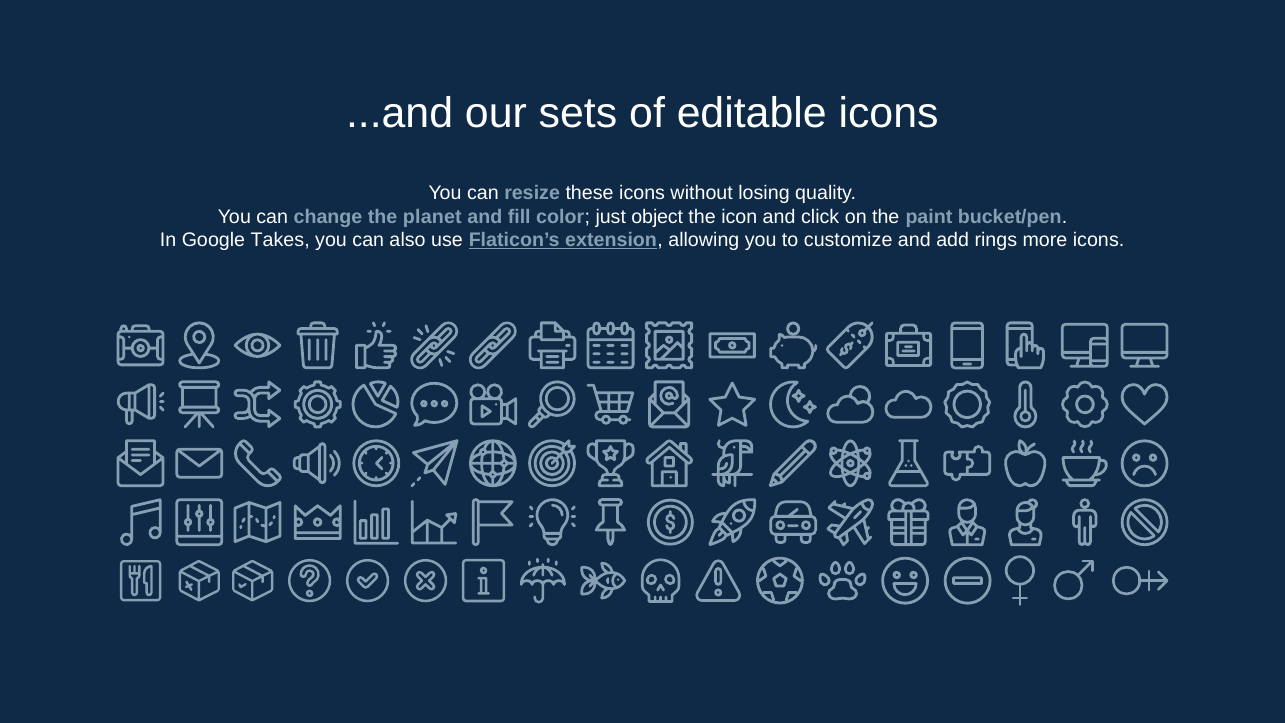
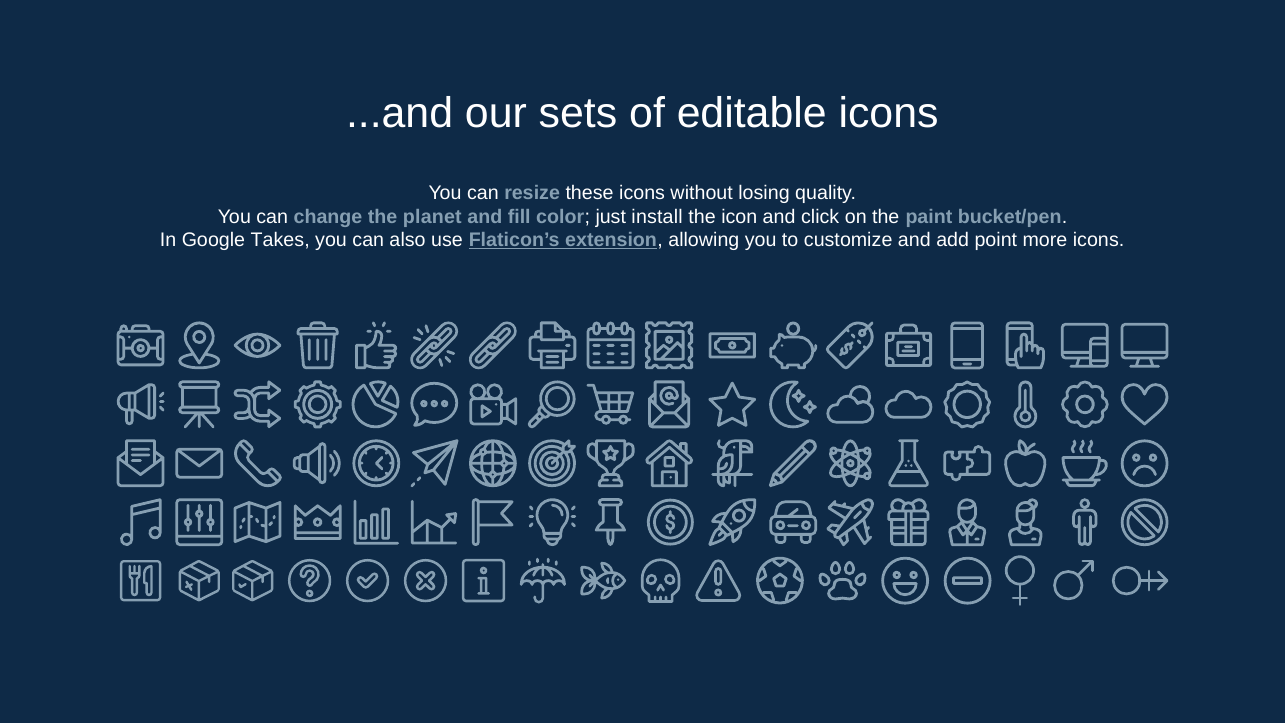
object: object -> install (657, 217)
rings: rings -> point (996, 240)
